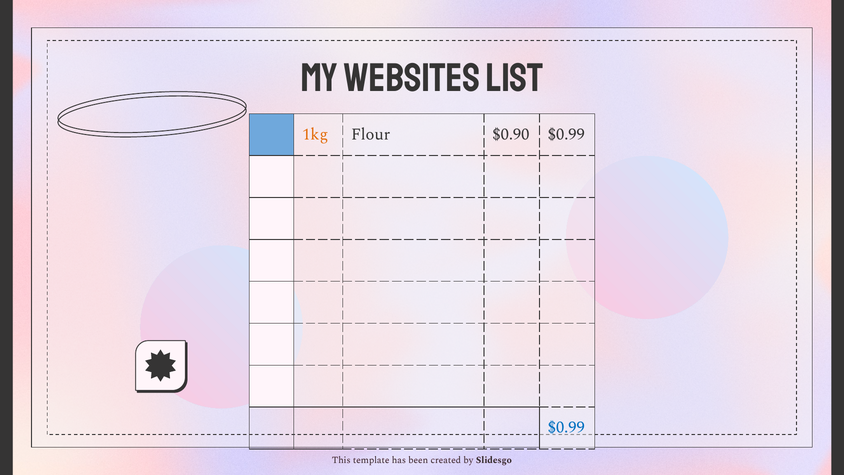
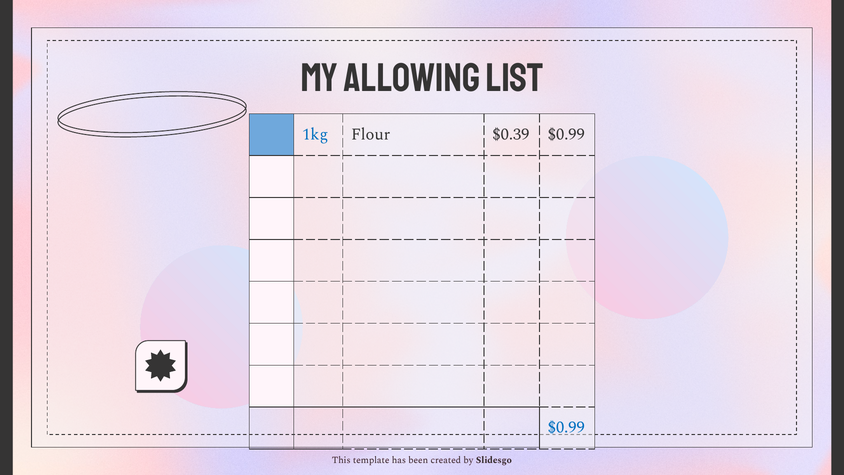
websites: websites -> allowing (412, 78)
1kg colour: orange -> blue (315, 134)
$0.90: $0.90 -> $0.39 (511, 134)
